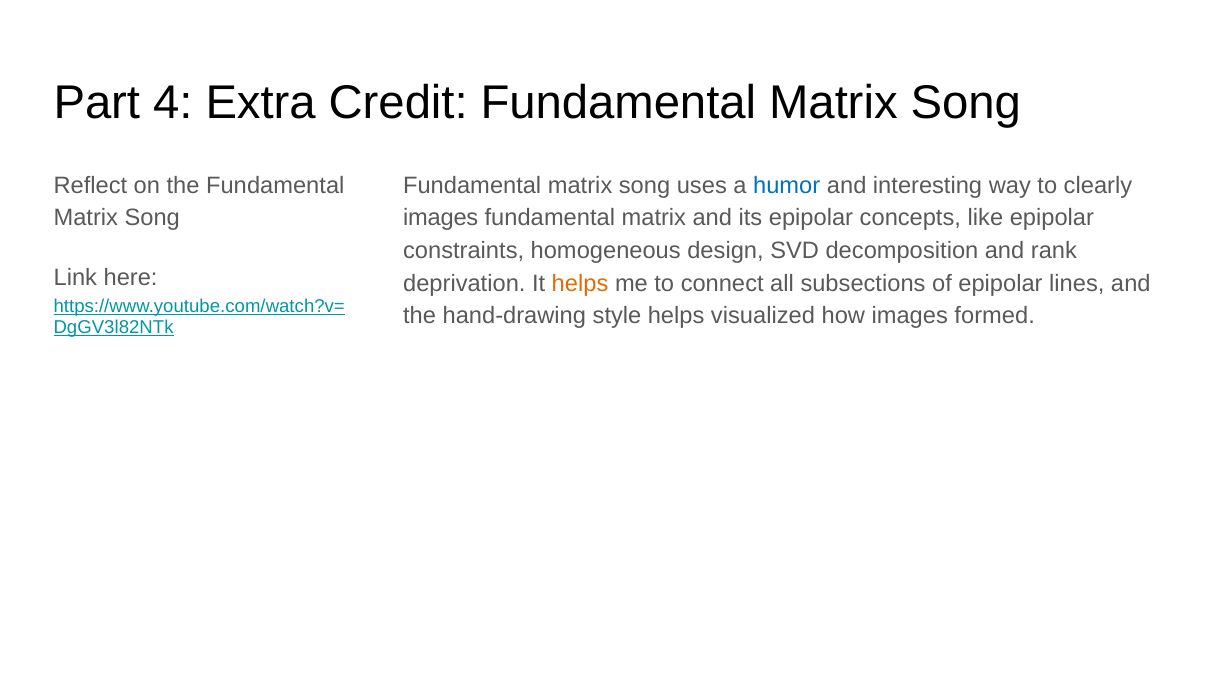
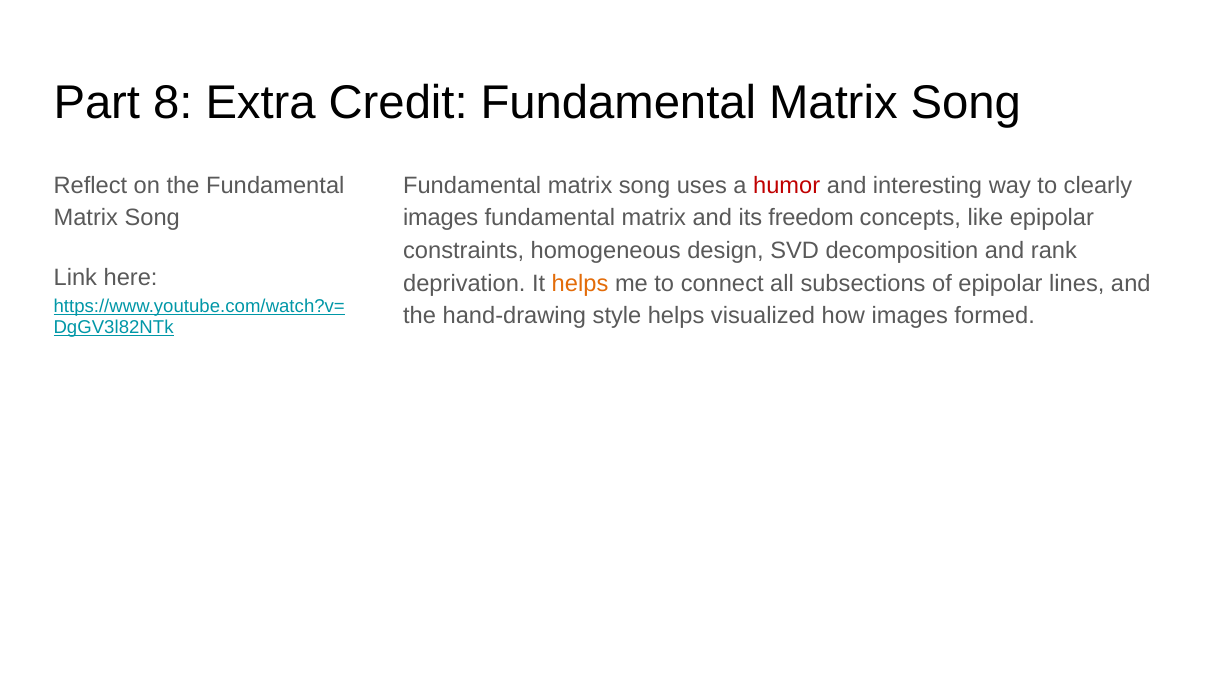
4: 4 -> 8 (173, 103)
humor colour: blue -> red (787, 185)
its epipolar: epipolar -> freedom (811, 218)
